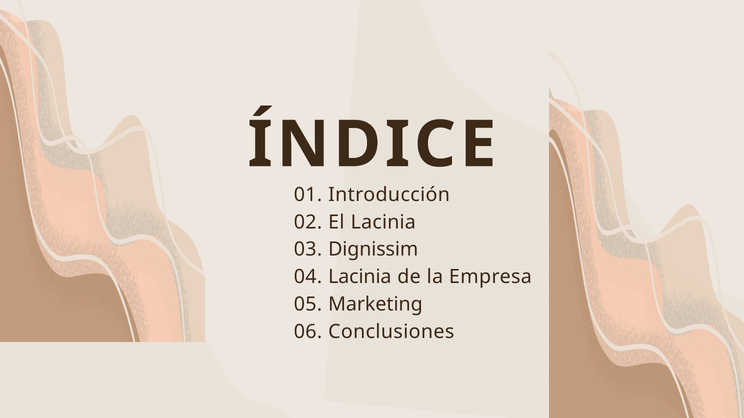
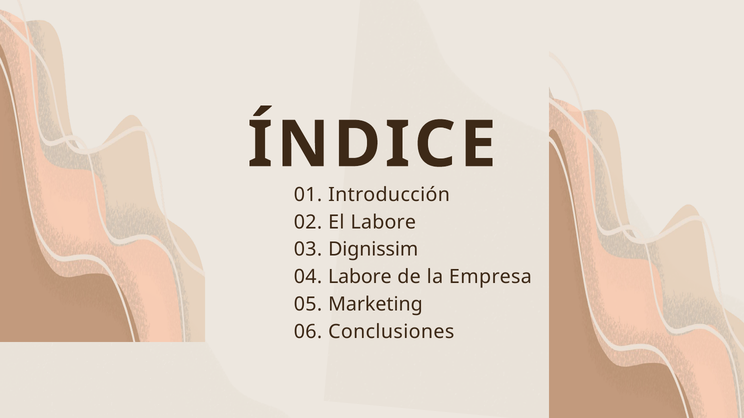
El Lacinia: Lacinia -> Labore (383, 222)
04 Lacinia: Lacinia -> Labore (360, 277)
